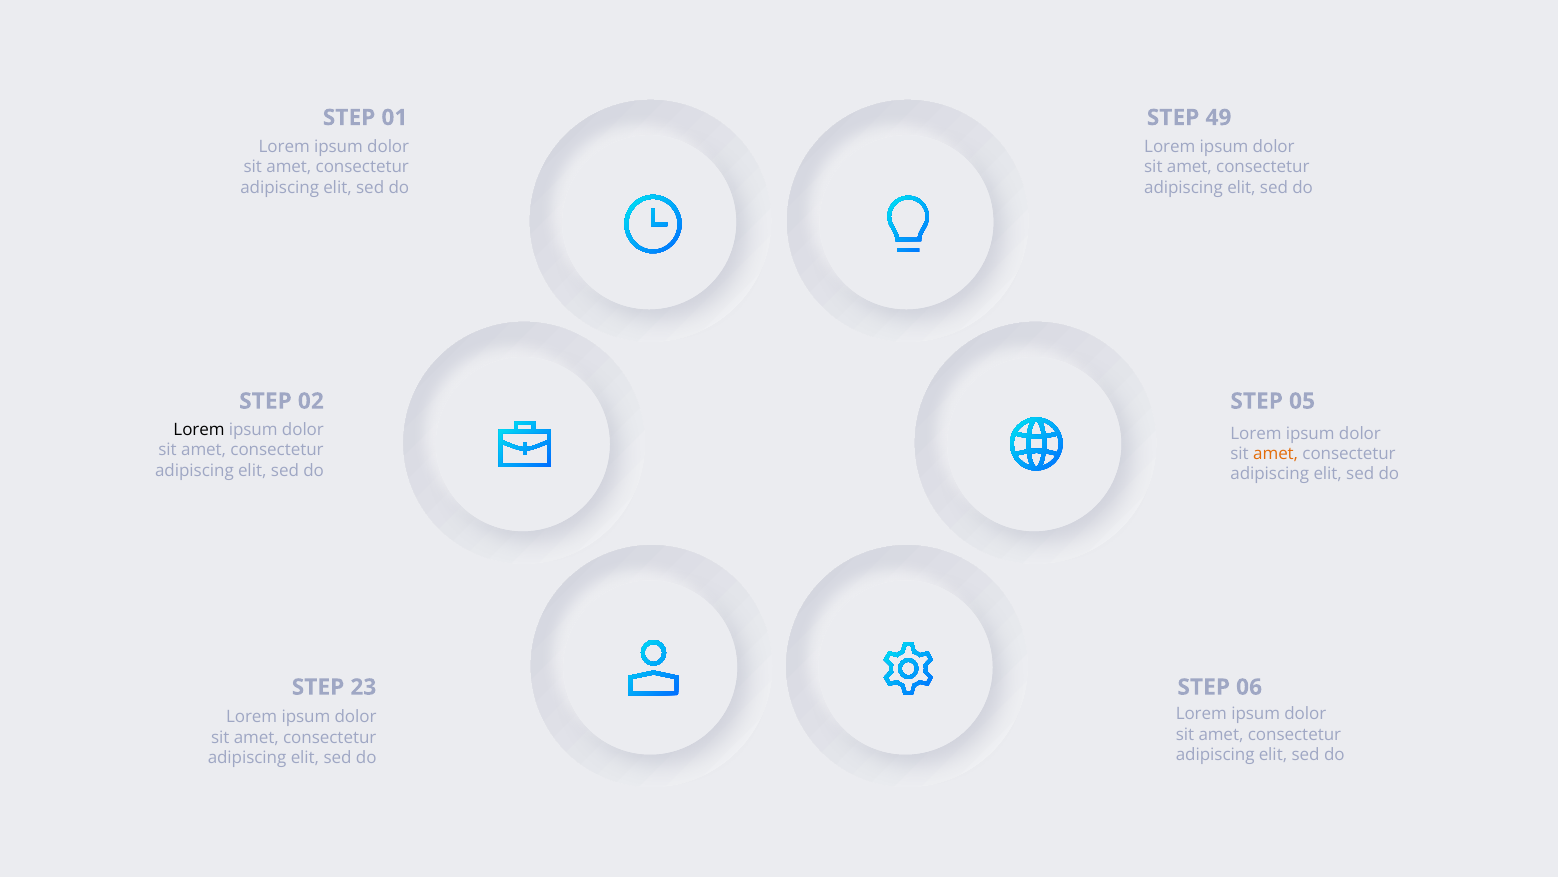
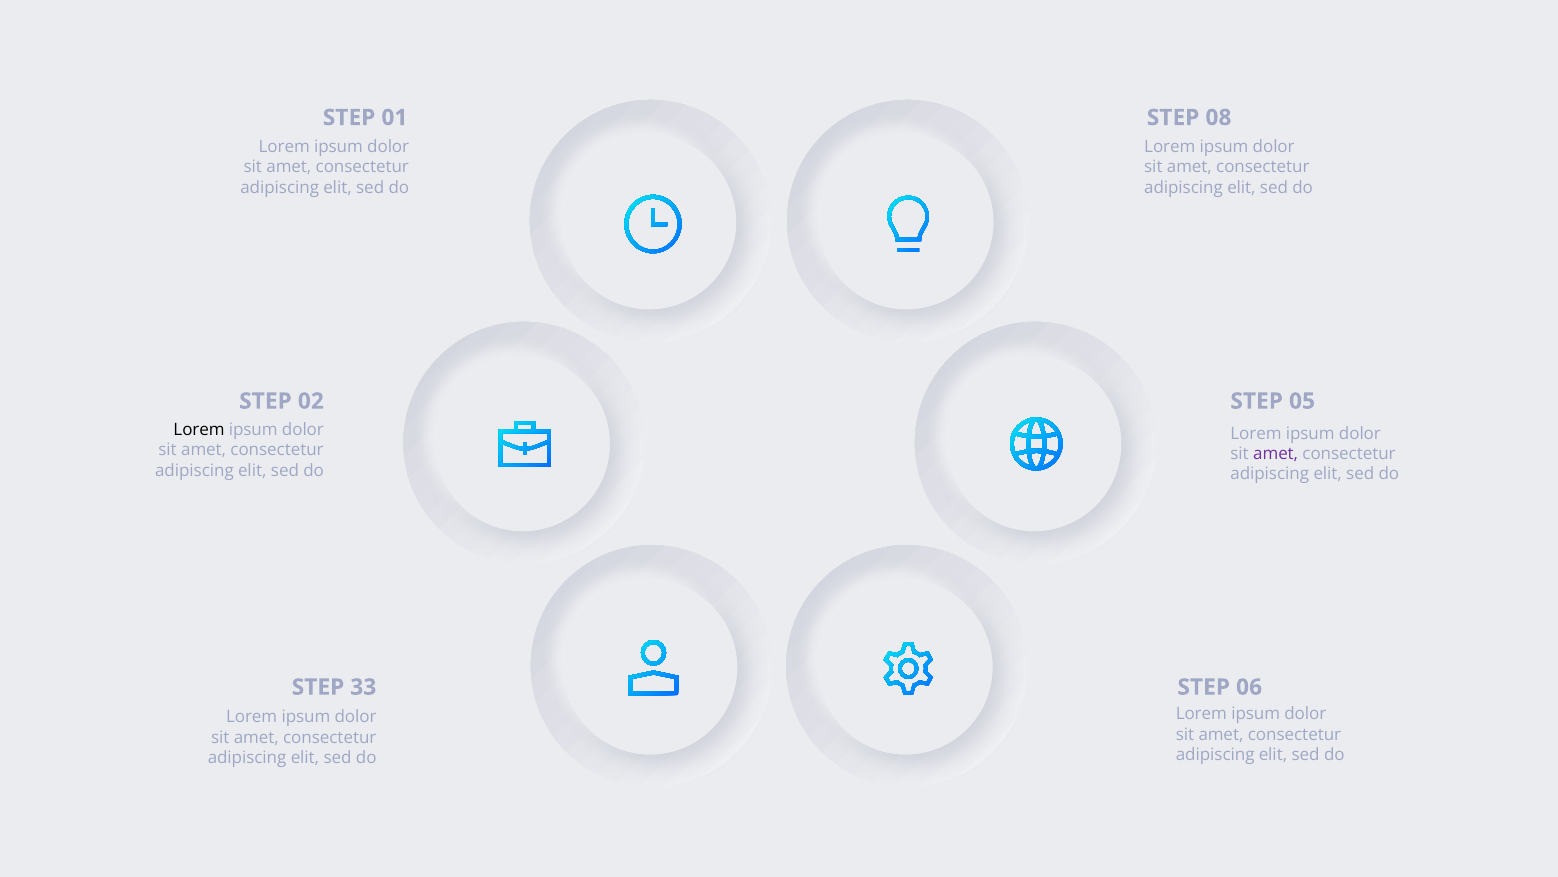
49: 49 -> 08 (1218, 117)
amet colour: orange -> purple (1276, 454)
23: 23 -> 33 (363, 687)
